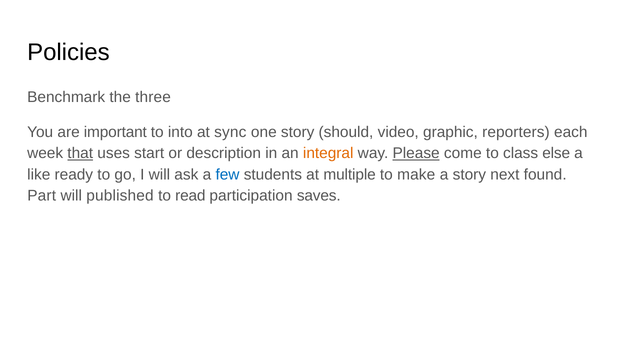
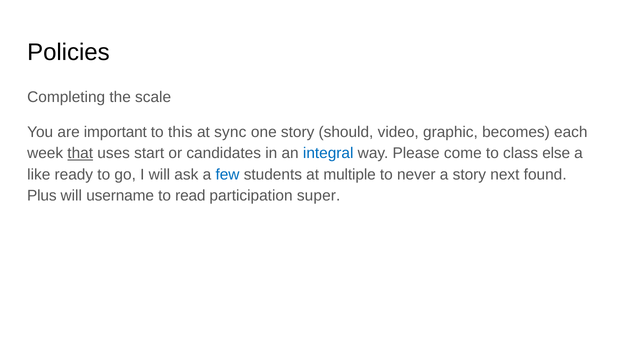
Benchmark: Benchmark -> Completing (66, 97)
three: three -> scale (153, 97)
into: into -> this (180, 132)
reporters: reporters -> becomes (516, 132)
description: description -> candidates (224, 153)
integral colour: orange -> blue (328, 153)
Please underline: present -> none (416, 153)
make: make -> never (416, 175)
Part: Part -> Plus (42, 196)
published: published -> username (120, 196)
saves: saves -> super (319, 196)
